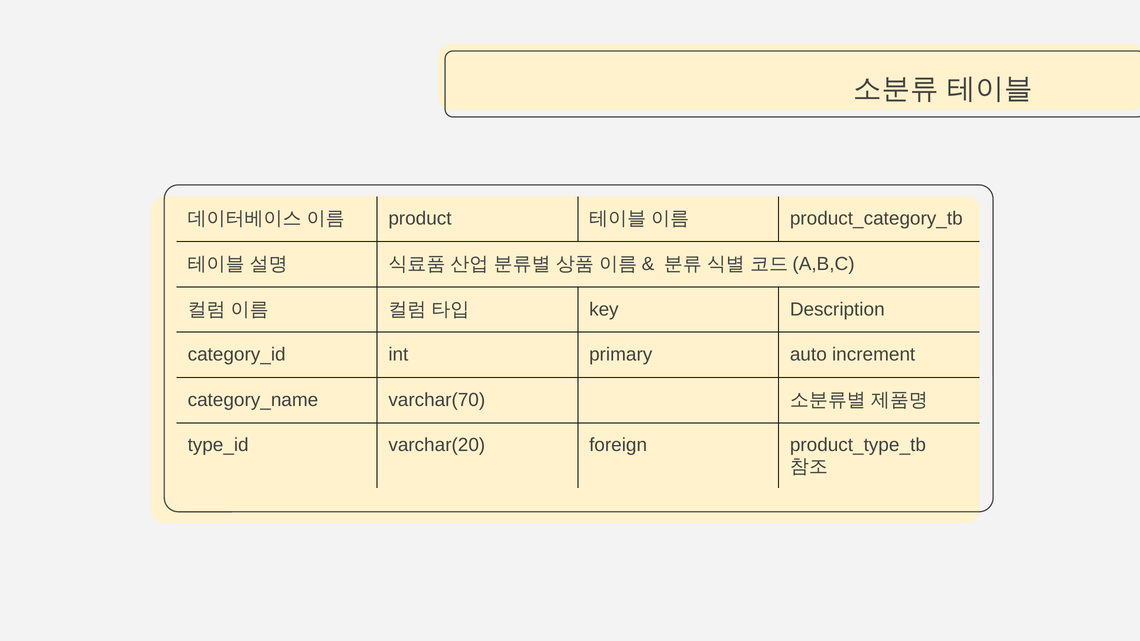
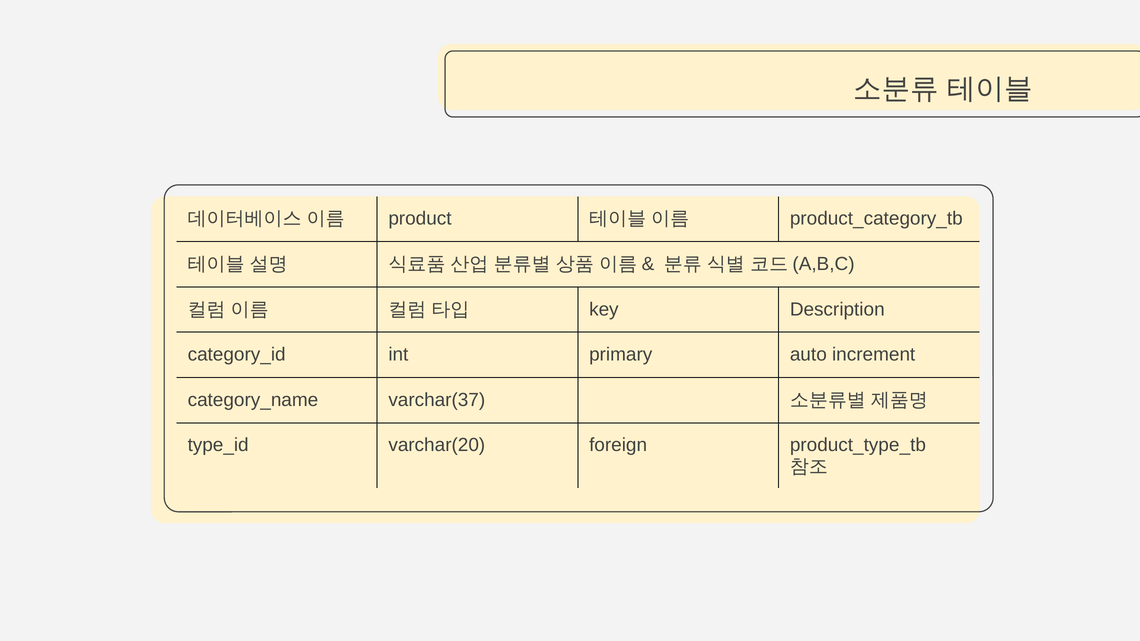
varchar(70: varchar(70 -> varchar(37 (437, 400)
